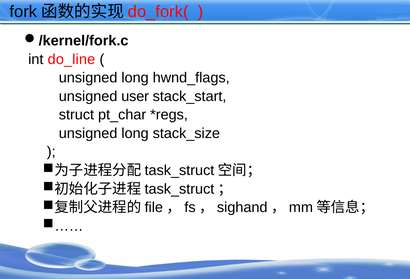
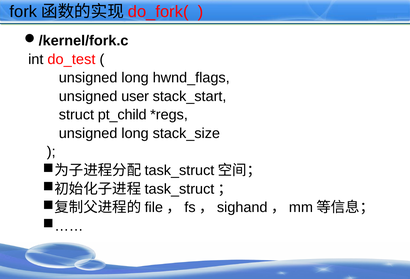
do_line: do_line -> do_test (71, 59)
pt_char: pt_char -> pt_child (122, 115)
